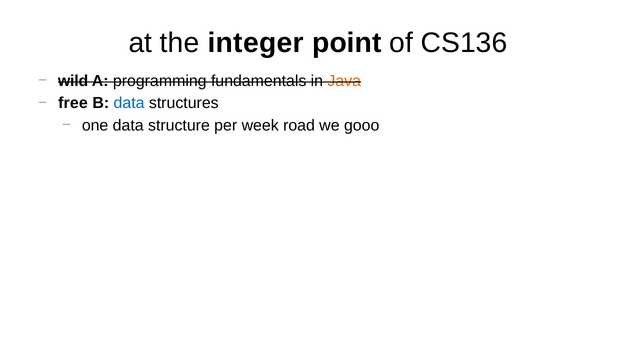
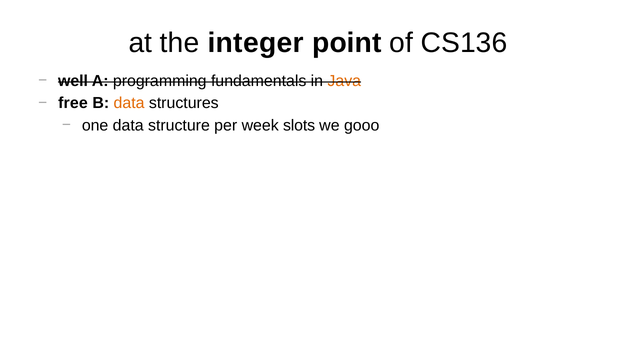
wild: wild -> well (73, 81)
data colour: blue -> orange (129, 103)
road: road -> slots (299, 125)
